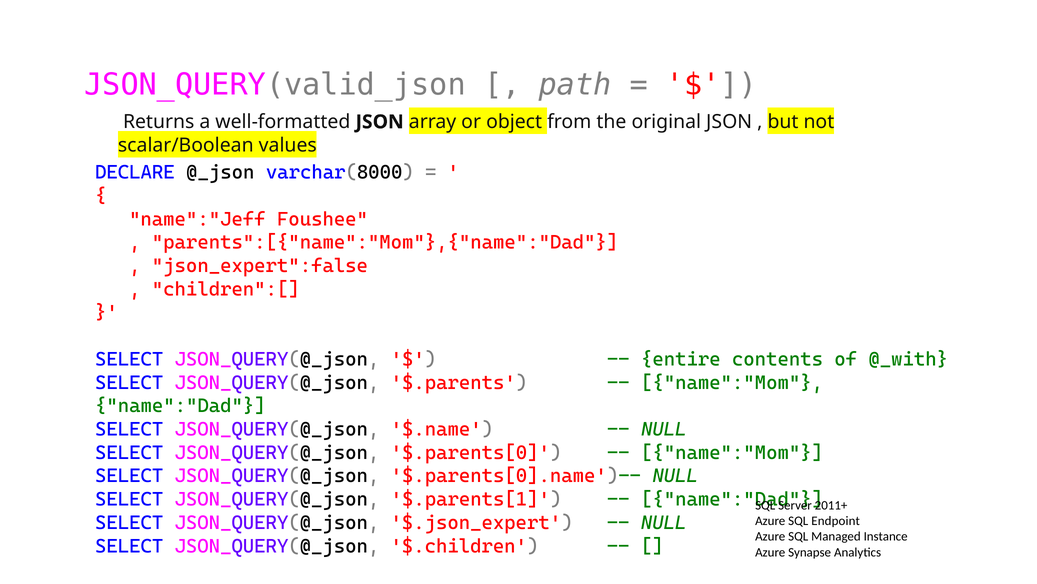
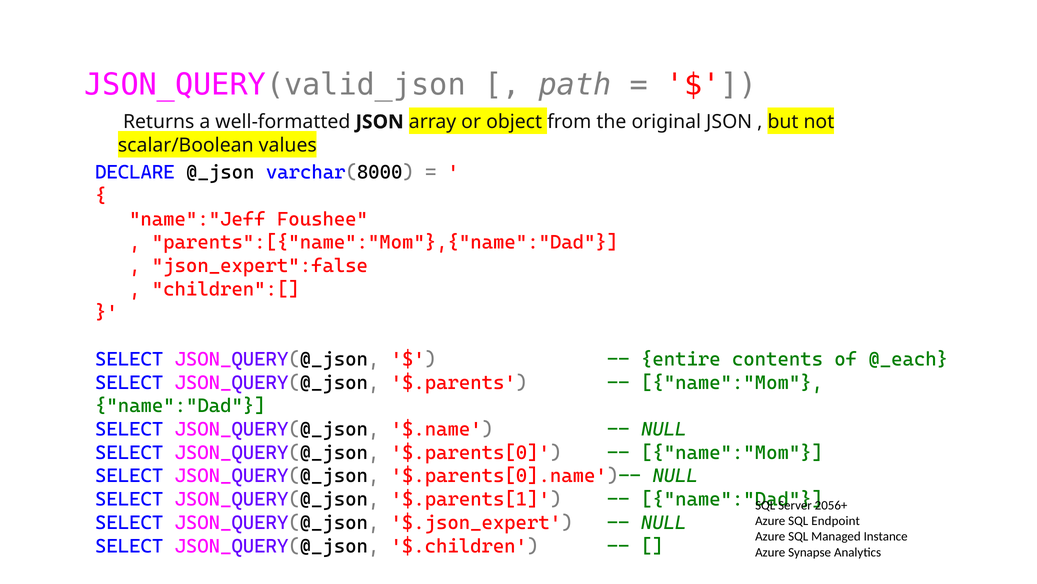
@_with: @_with -> @_each (908, 359)
2011+: 2011+ -> 2056+ (831, 505)
